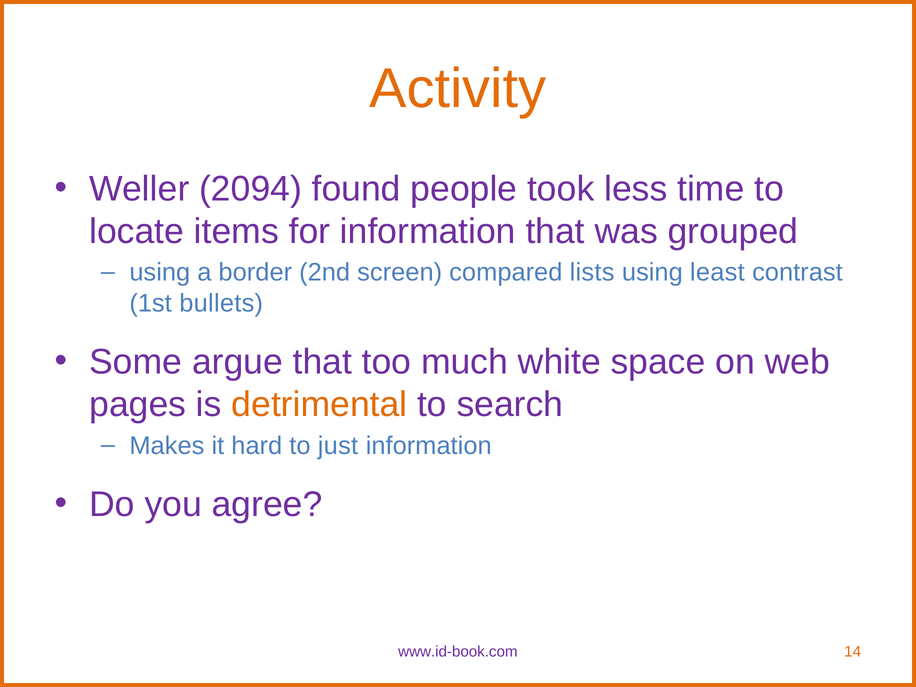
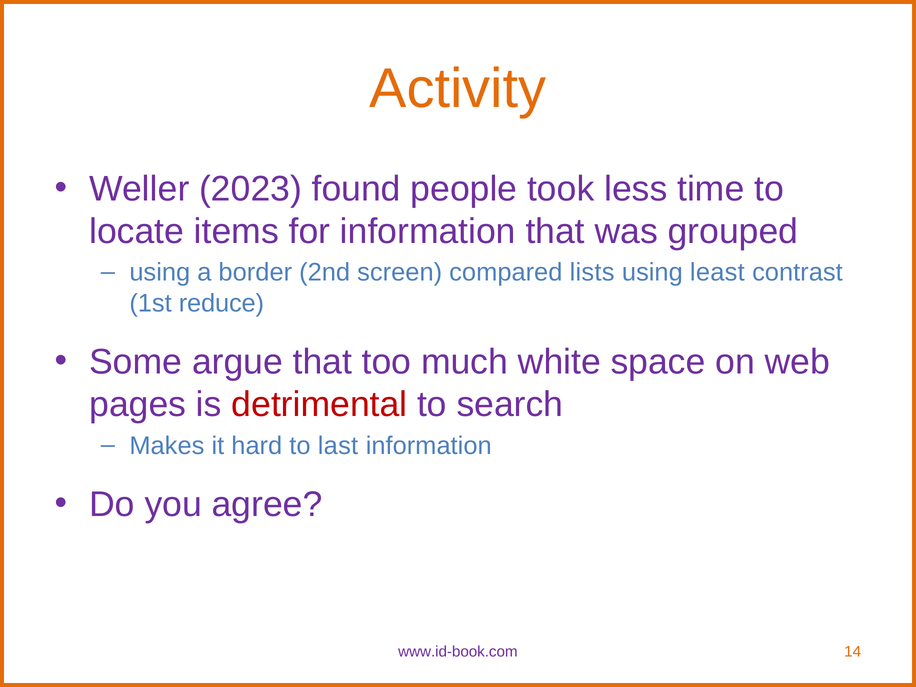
2094: 2094 -> 2023 (251, 189)
bullets: bullets -> reduce (221, 303)
detrimental colour: orange -> red (319, 405)
just: just -> last (338, 446)
